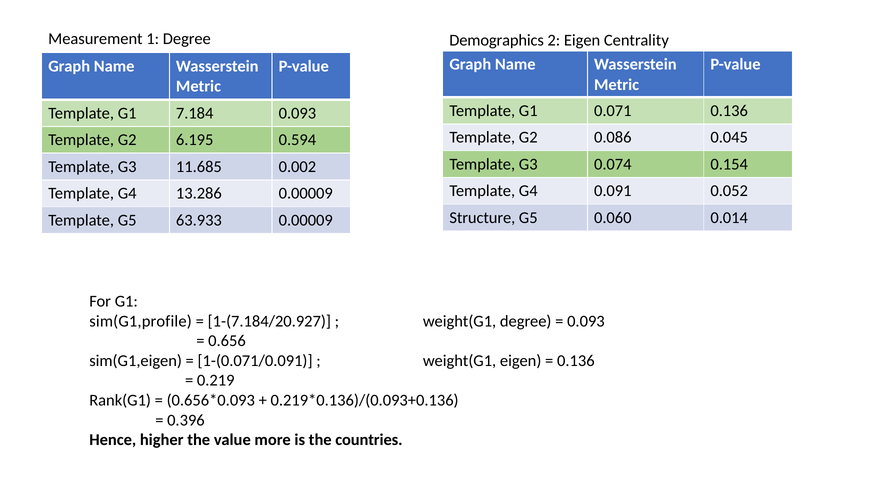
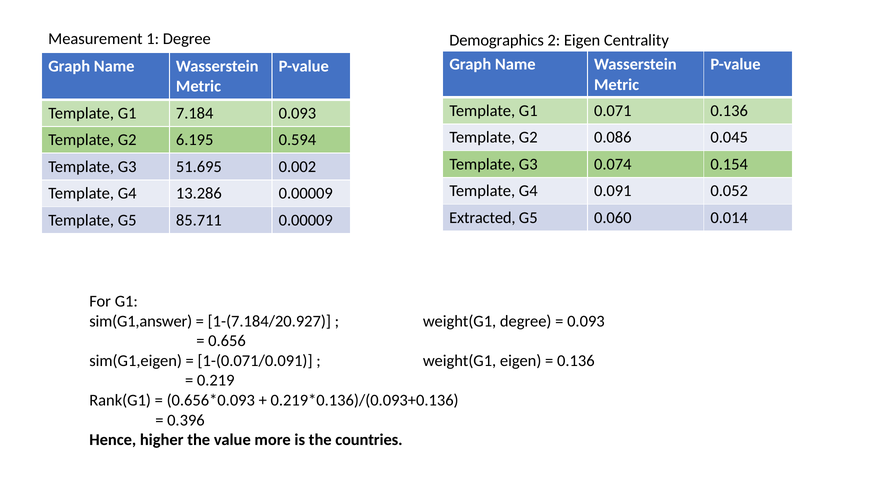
11.685: 11.685 -> 51.695 (199, 167)
Structure: Structure -> Extracted (482, 218)
63.933: 63.933 -> 85.711 (199, 220)
sim(G1,profile: sim(G1,profile -> sim(G1,answer (141, 321)
